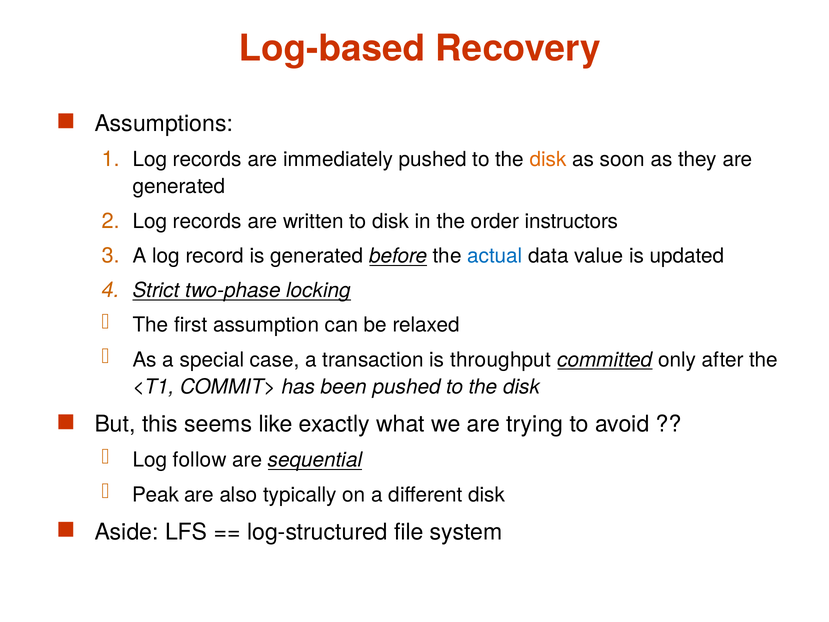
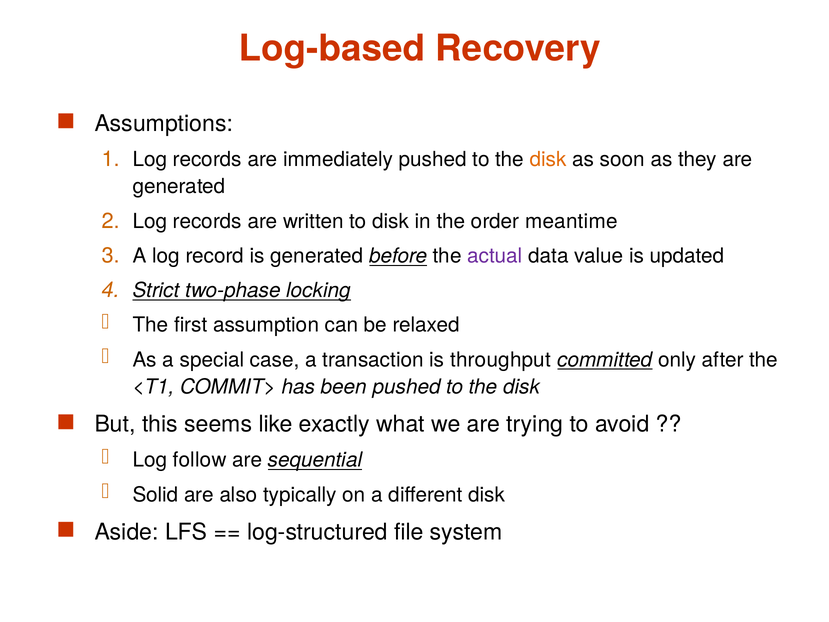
instructors: instructors -> meantime (571, 221)
actual colour: blue -> purple (495, 256)
Peak: Peak -> Solid (156, 495)
